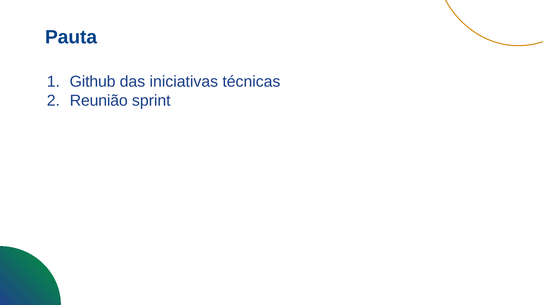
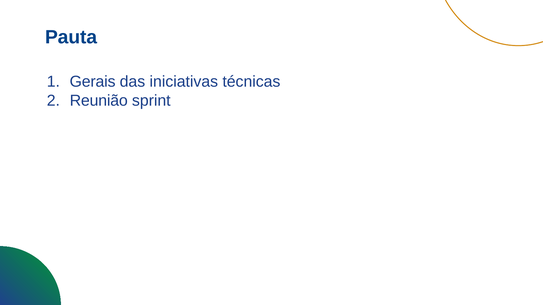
Github: Github -> Gerais (93, 82)
